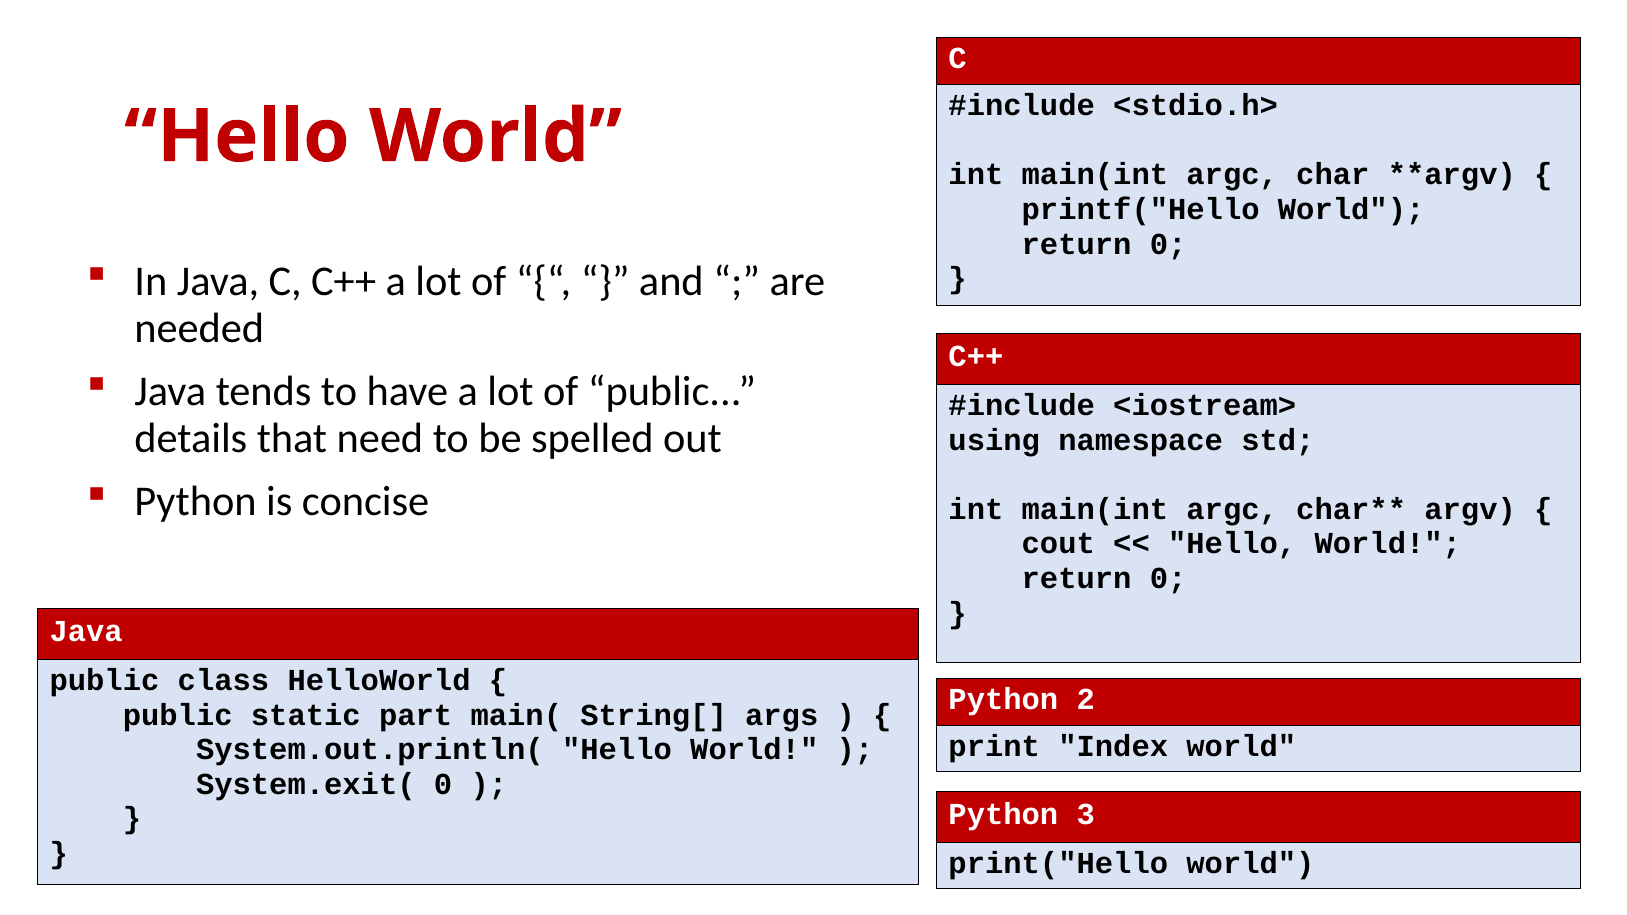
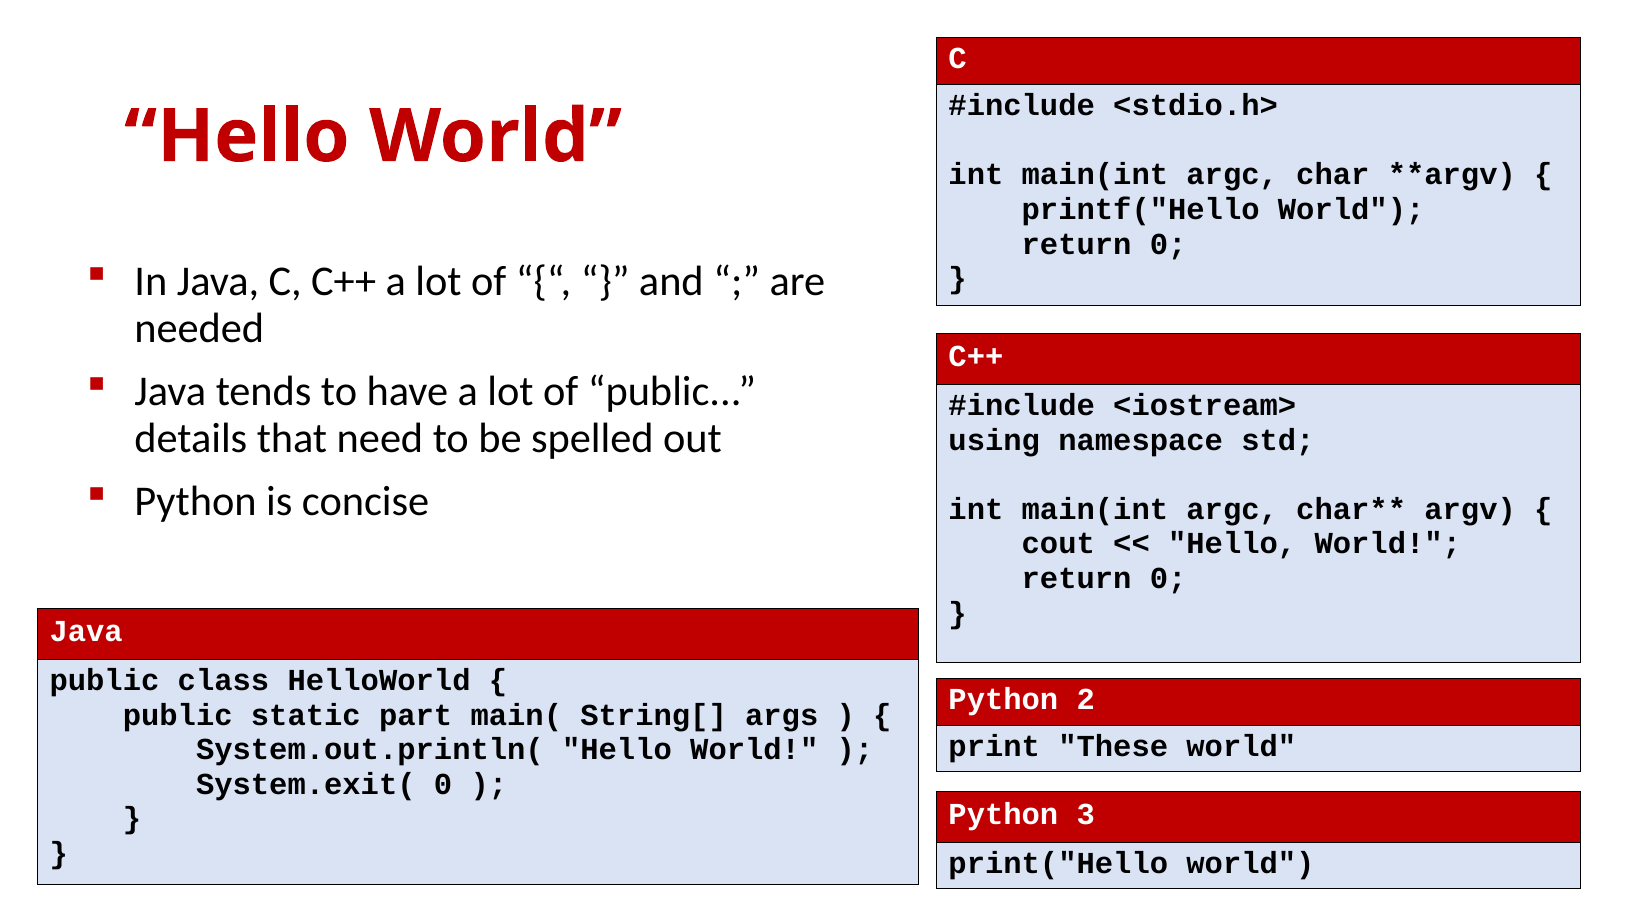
Index: Index -> These (1113, 747)
